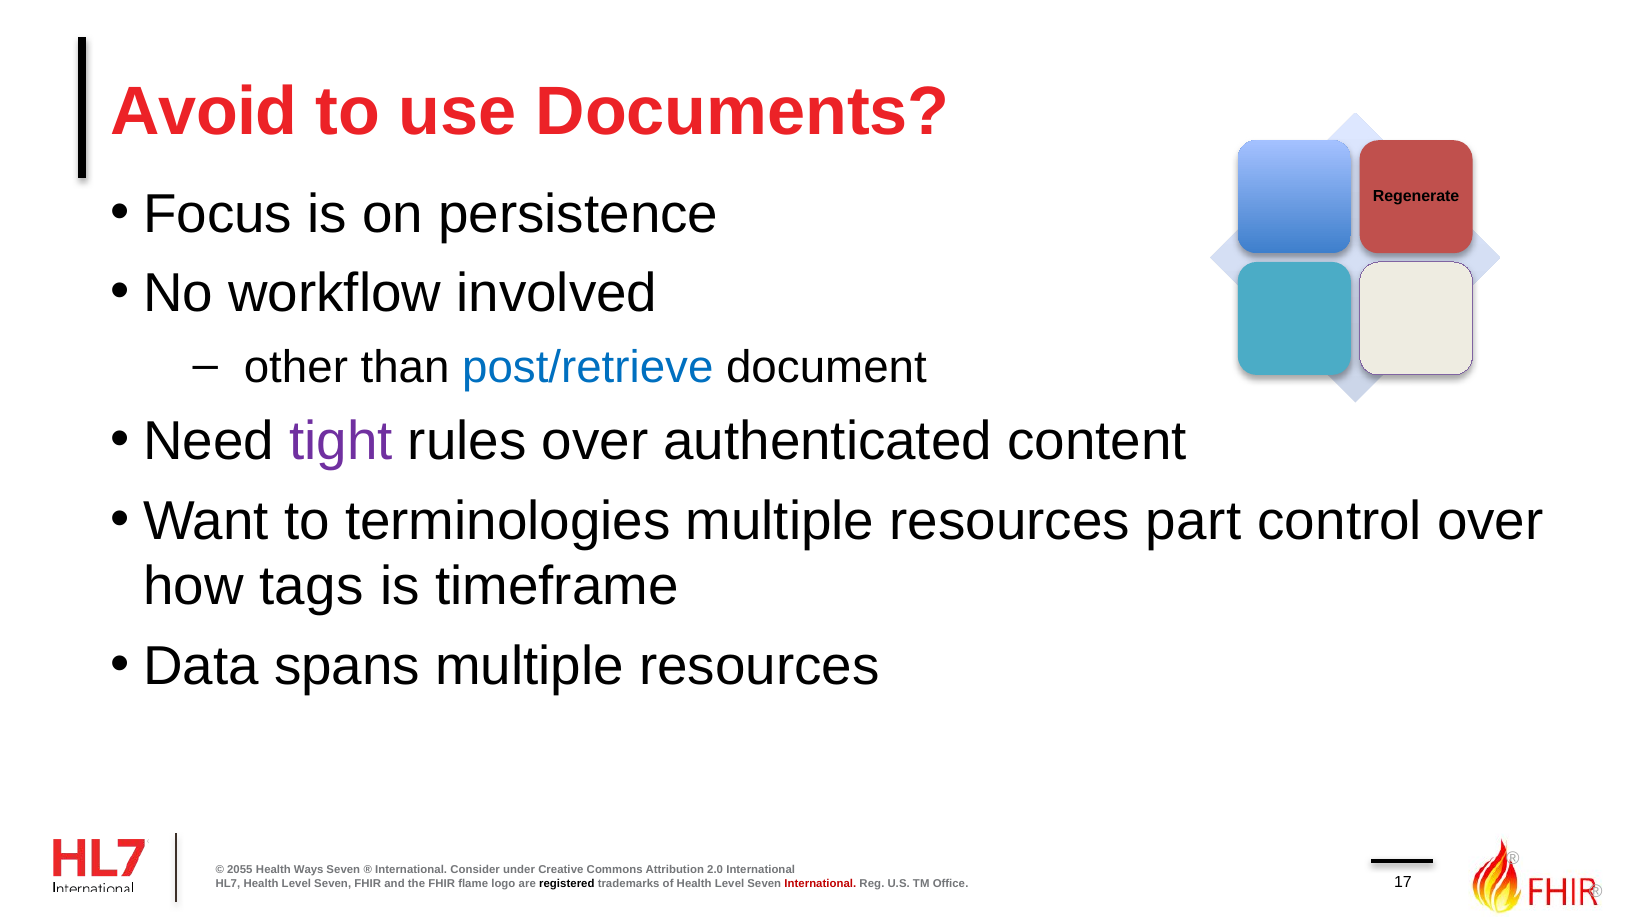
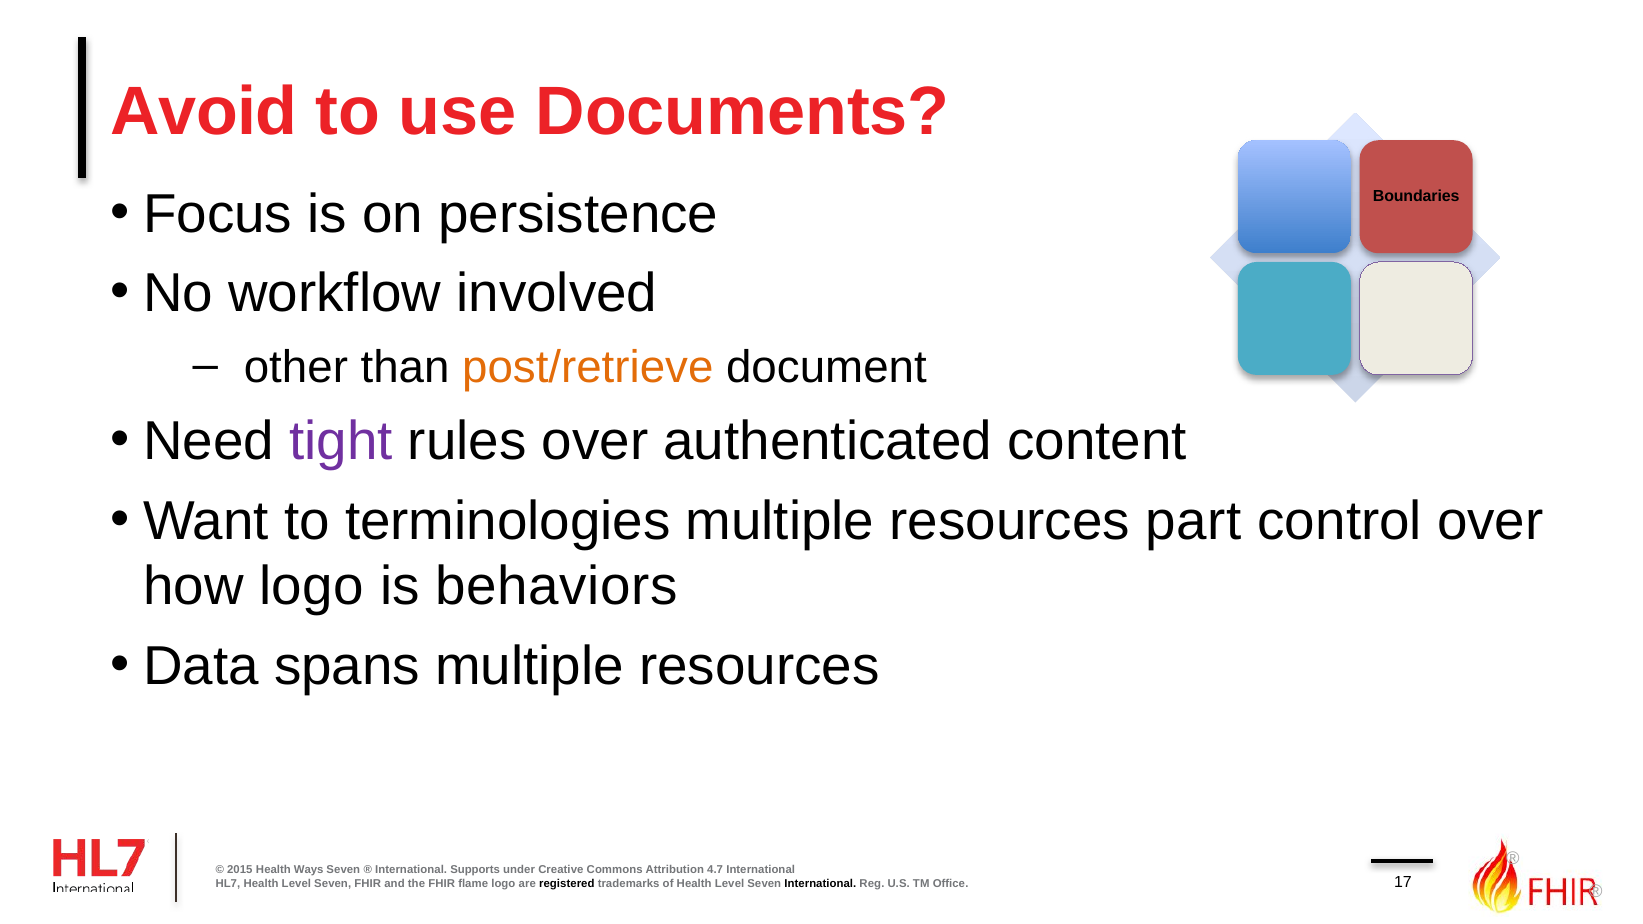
Regenerate: Regenerate -> Boundaries (1416, 197)
post/retrieve colour: blue -> orange (588, 367)
how tags: tags -> logo (312, 587)
timeframe: timeframe -> behaviors (557, 587)
2055: 2055 -> 2015 (240, 870)
Consider: Consider -> Supports (475, 870)
2.0: 2.0 -> 4.7 (715, 870)
International colour: red -> black (820, 884)
